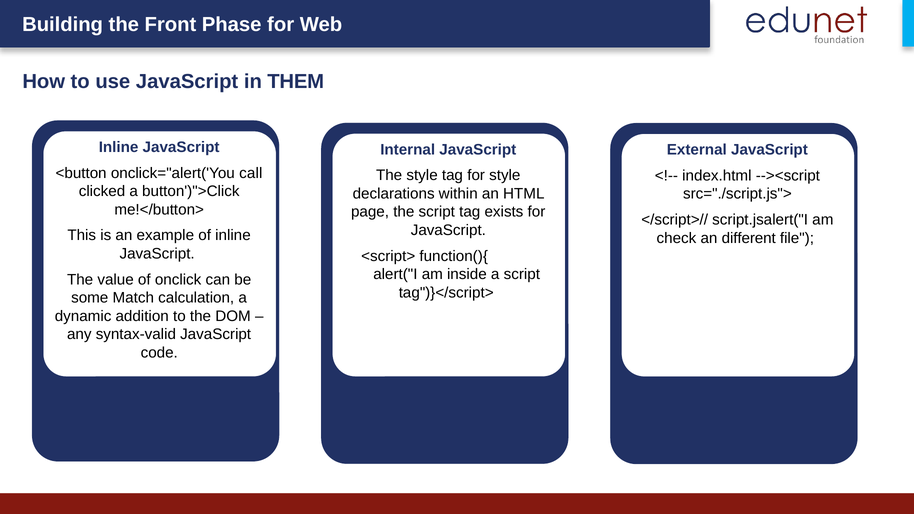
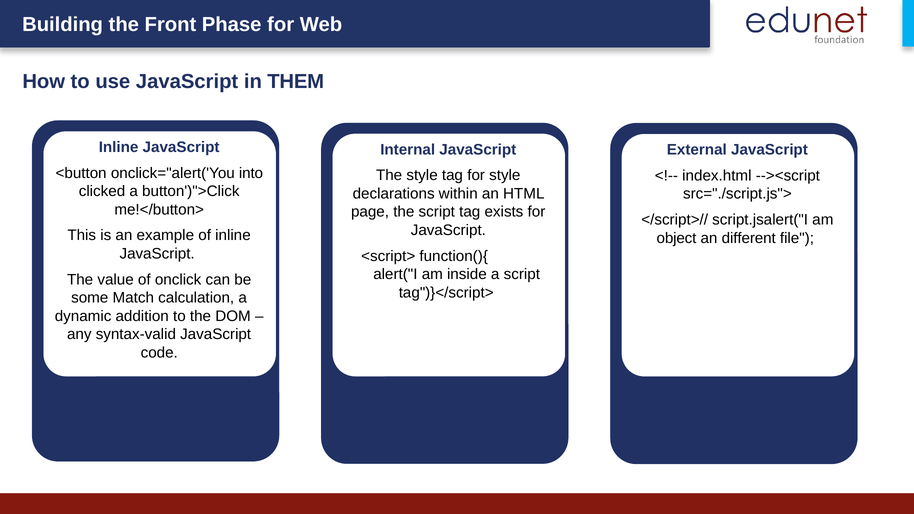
call: call -> into (251, 173)
check: check -> object (676, 238)
